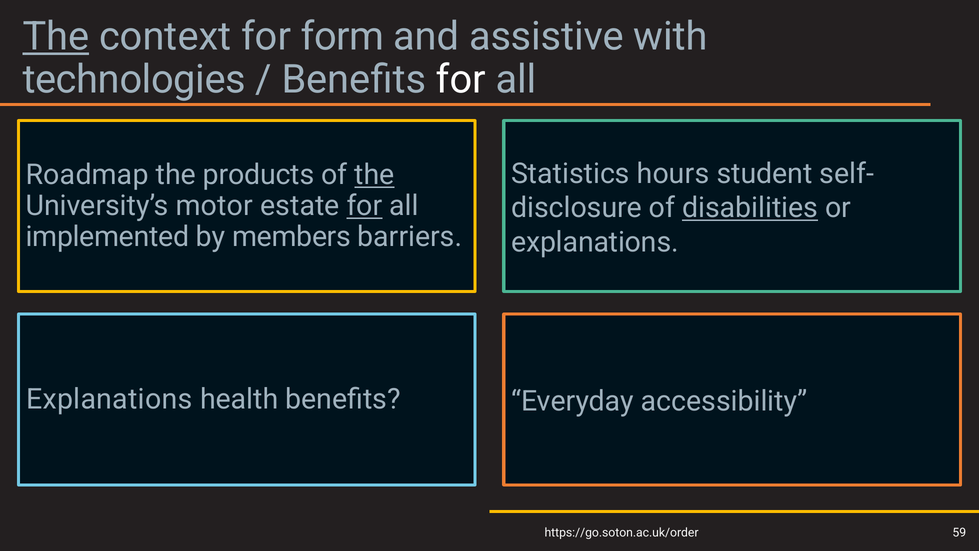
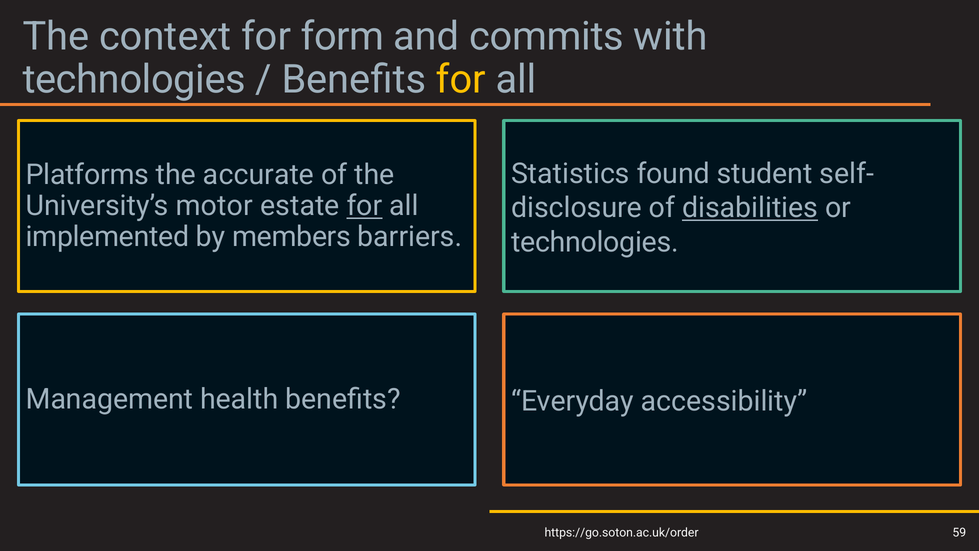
The underline: present -> none (56, 37)
assistive: assistive -> commits (547, 37)
for colour: white -> yellow (461, 80)
hours: hours -> found (673, 174)
Roadmap: Roadmap -> Platforms (87, 175)
products: products -> accurate (259, 175)
the underline: present -> none (374, 175)
explanations: explanations -> technologies (595, 242)
Explanations: Explanations -> Management (109, 399)
